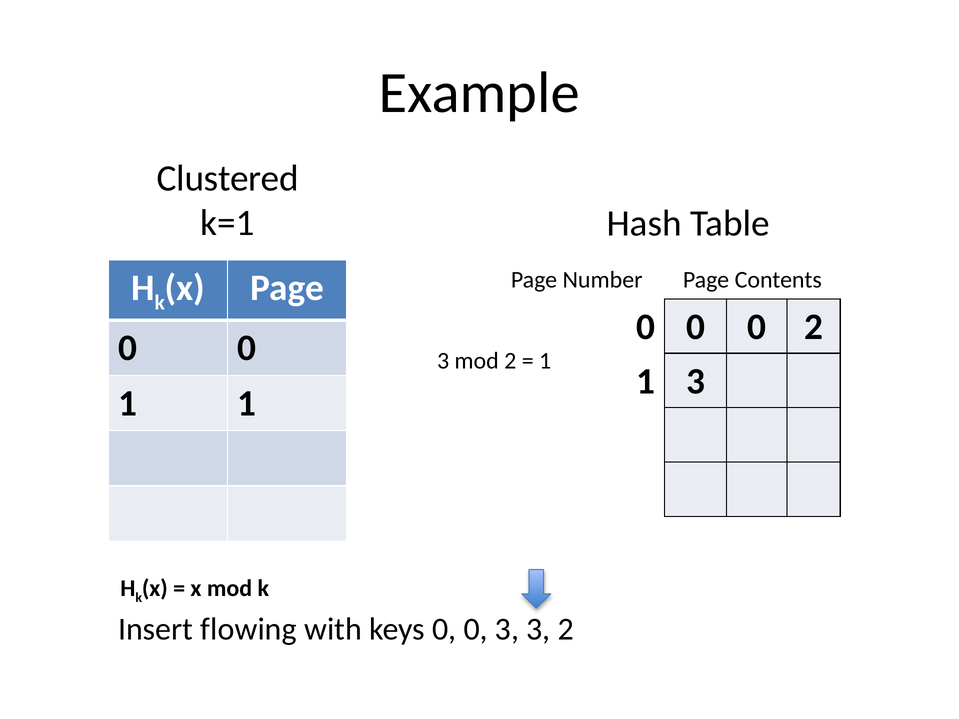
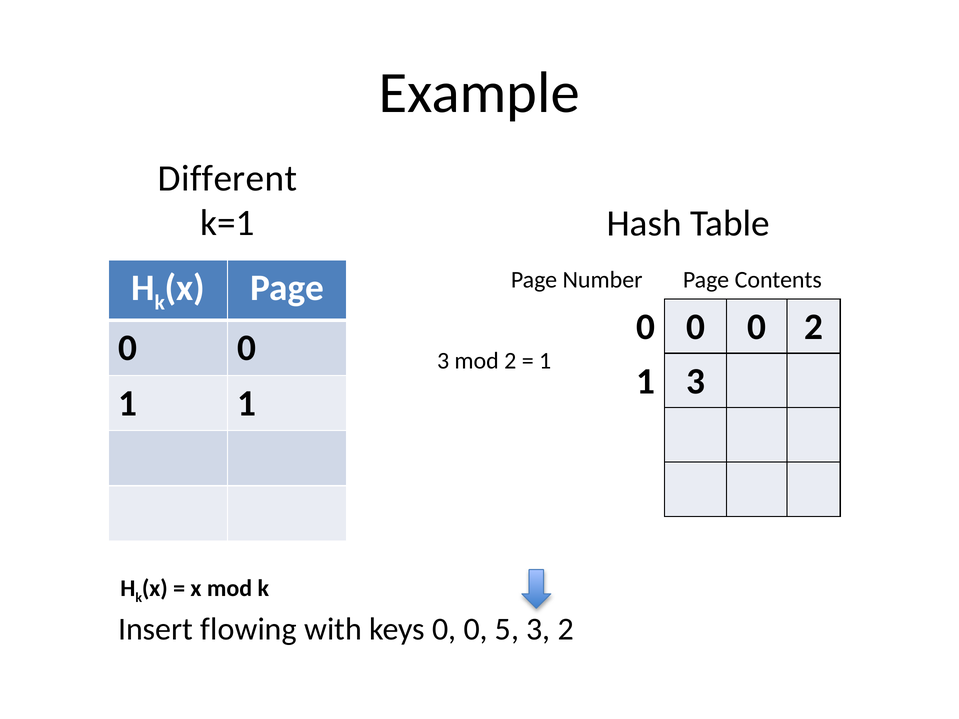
Clustered: Clustered -> Different (227, 178)
0 3: 3 -> 5 (507, 629)
